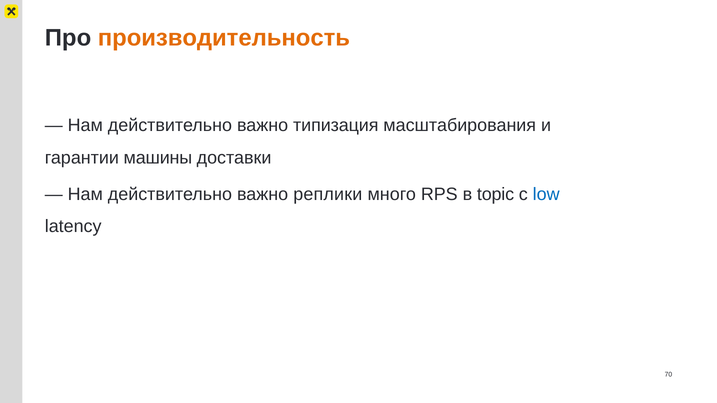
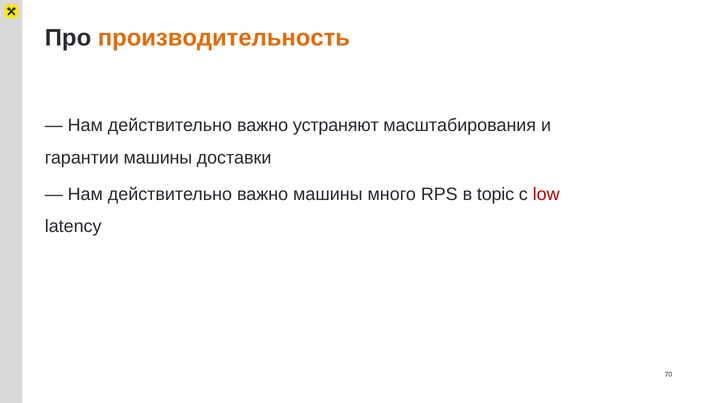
типизация: типизация -> устраняют (336, 125)
важно реплики: реплики -> машины (328, 194)
low colour: blue -> red (546, 194)
